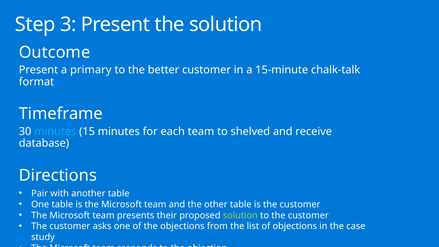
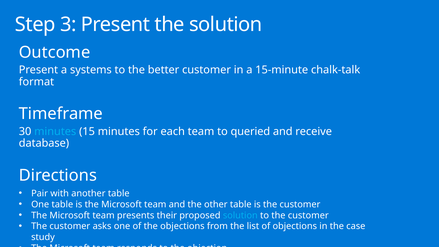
primary: primary -> systems (91, 70)
shelved: shelved -> queried (250, 131)
solution colour: light green -> light blue (240, 215)
